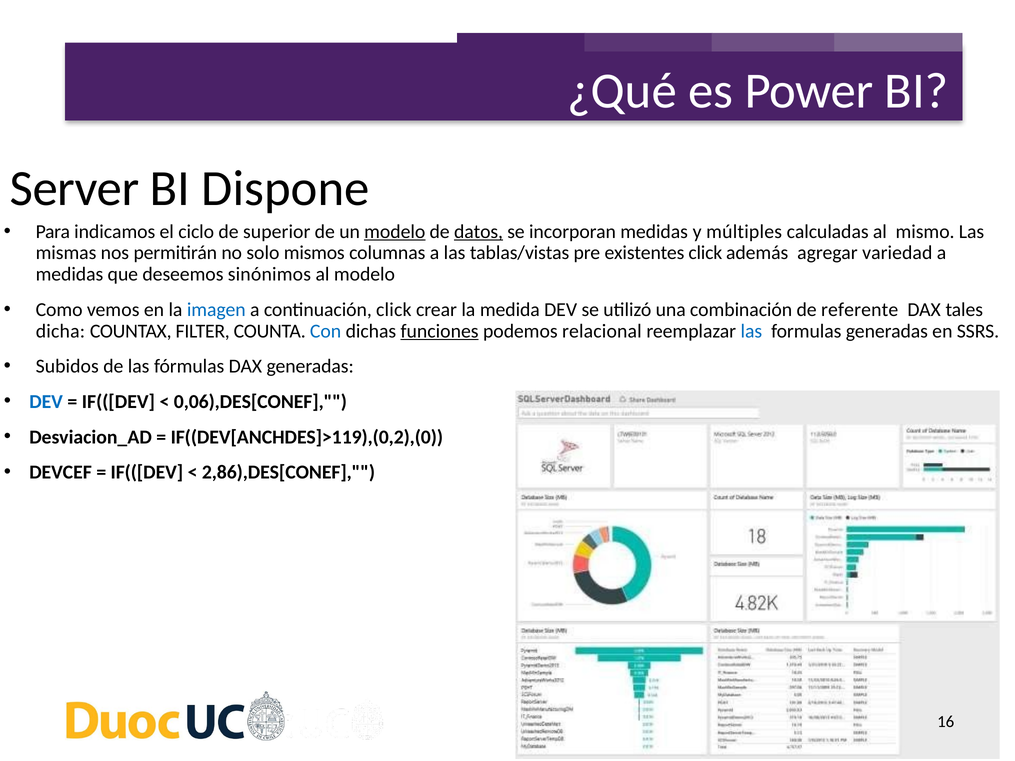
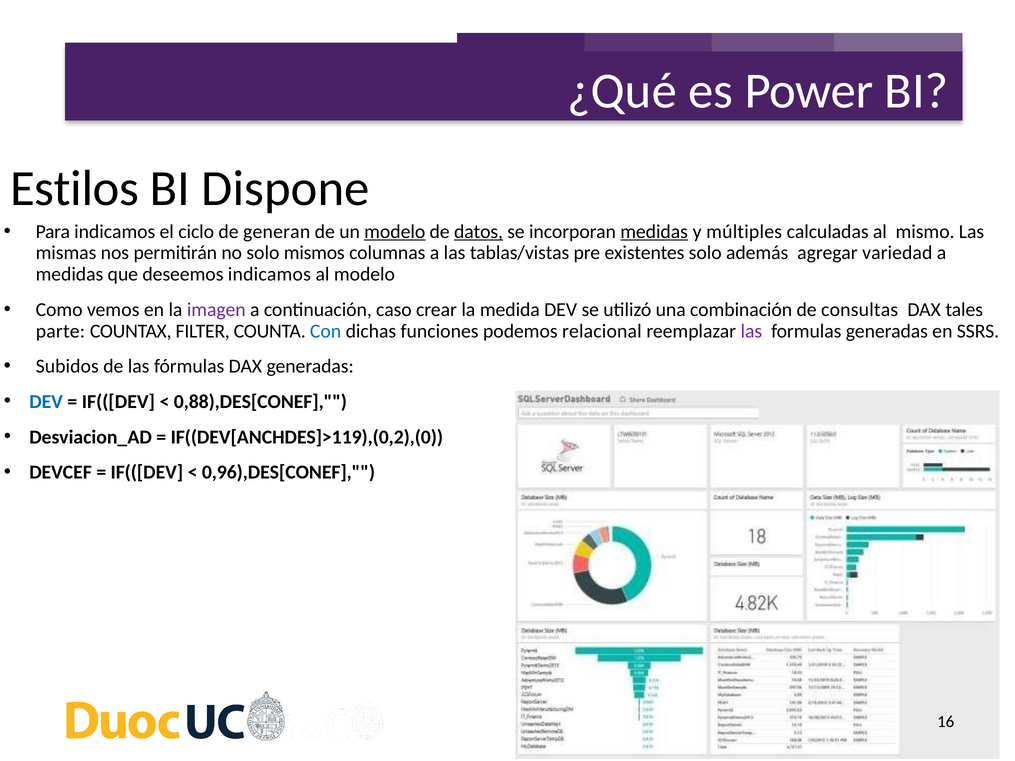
Server: Server -> Estilos (75, 188)
superior: superior -> generan (277, 232)
medidas underline: none -> present (654, 232)
existentes click: click -> solo (705, 253)
deseemos sinónimos: sinónimos -> indicamos (269, 274)
imagen colour: blue -> purple (216, 310)
continuación click: click -> caso (394, 310)
referente: referente -> consultas (860, 310)
dicha: dicha -> parte (60, 331)
funciones underline: present -> none (440, 331)
las colour: blue -> purple (751, 331)
0,06),DES[CONEF: 0,06),DES[CONEF -> 0,88),DES[CONEF (260, 402)
2,86),DES[CONEF: 2,86),DES[CONEF -> 0,96),DES[CONEF (288, 472)
